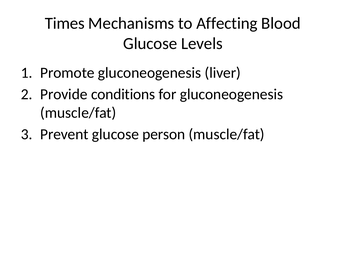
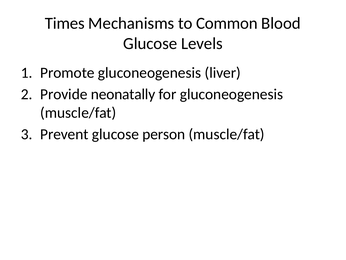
Affecting: Affecting -> Common (227, 23)
conditions: conditions -> neonatally (123, 94)
